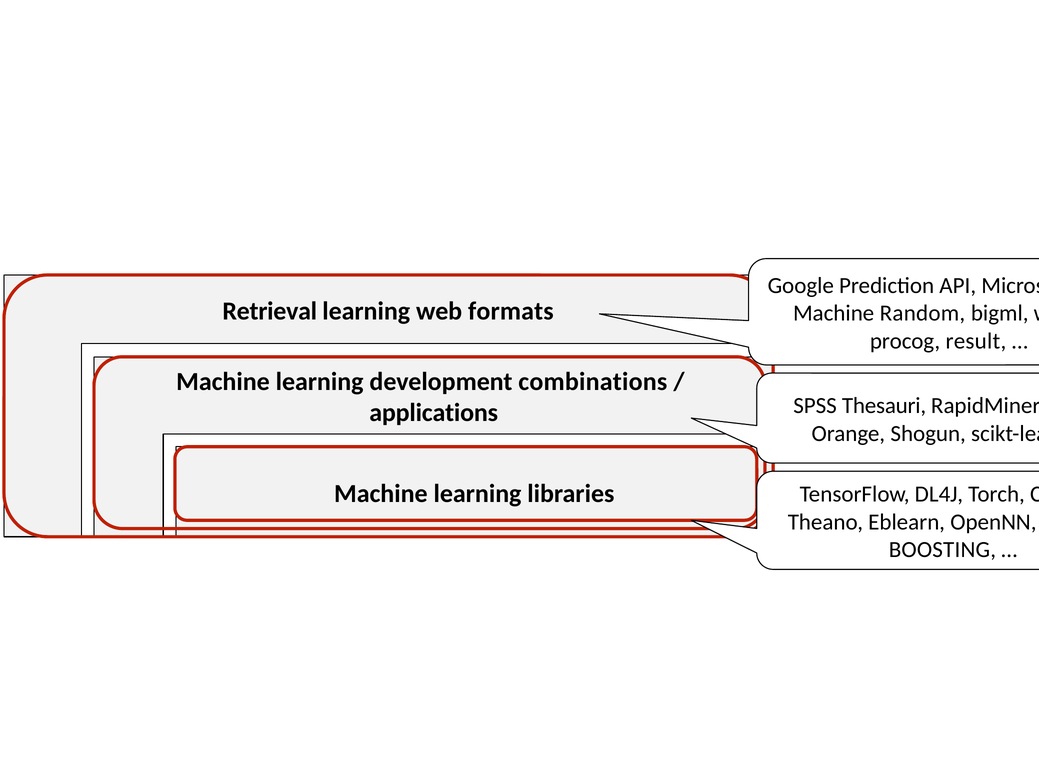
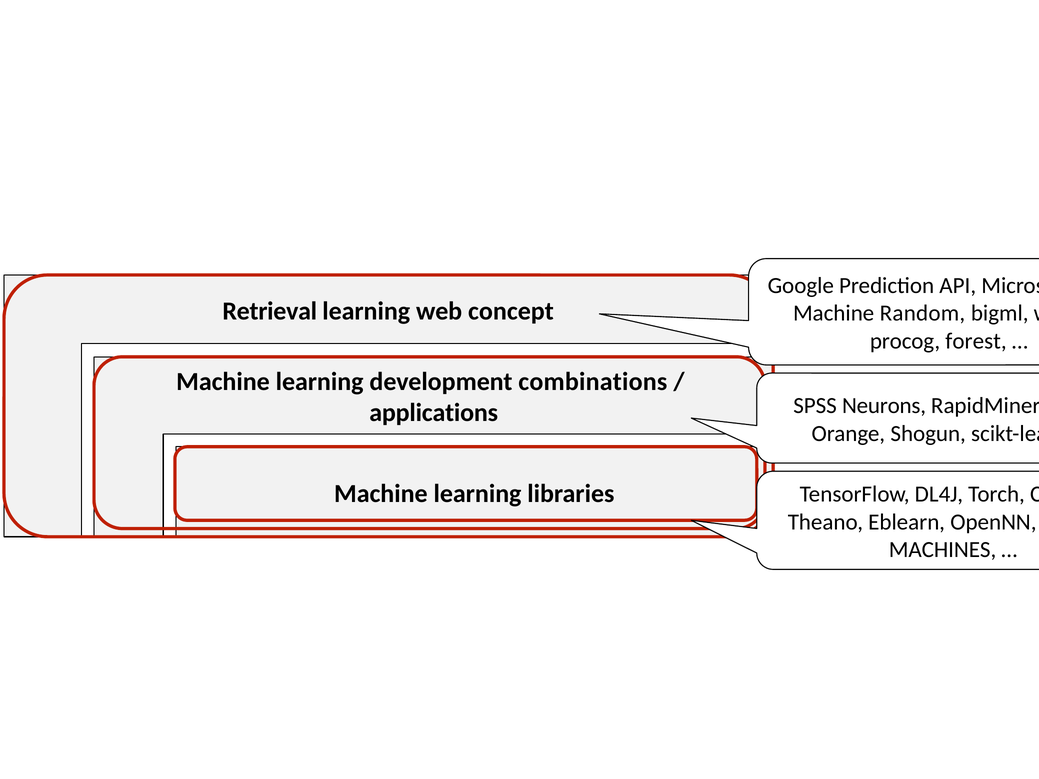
formats: formats -> concept (511, 311)
result: result -> forest (976, 341)
Thesauri: Thesauri -> Neurons (884, 406)
BOOSTING: BOOSTING -> MACHINES (943, 550)
